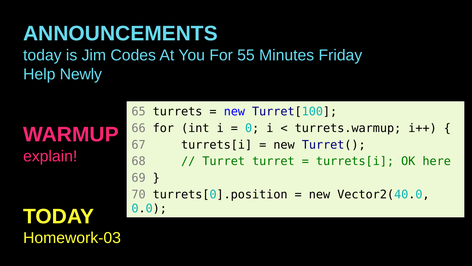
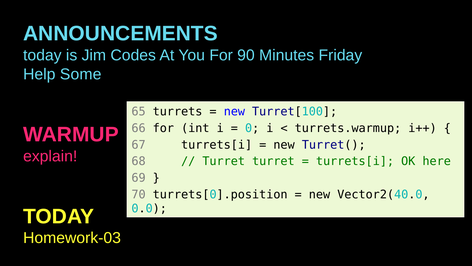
55: 55 -> 90 (246, 55)
Newly: Newly -> Some (81, 74)
